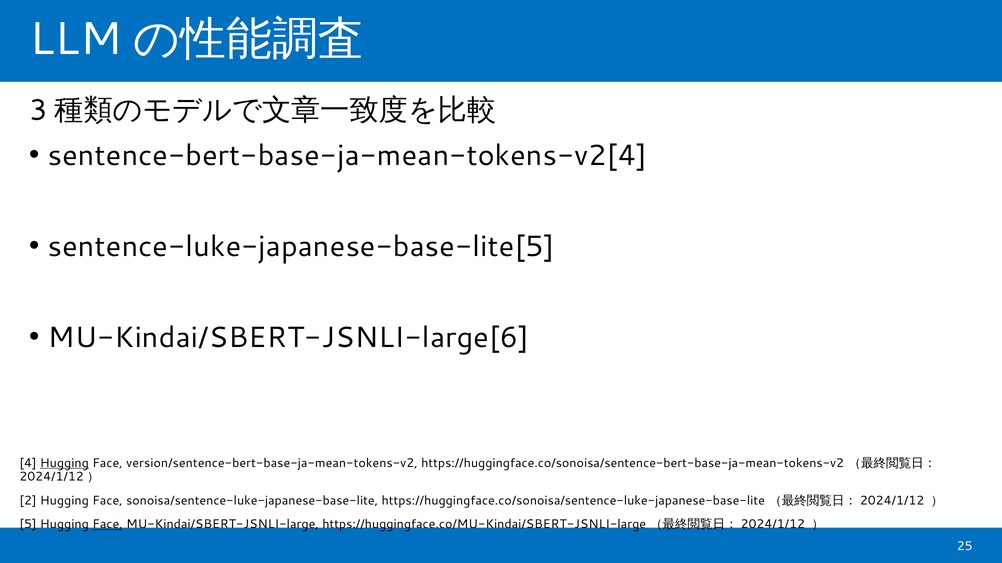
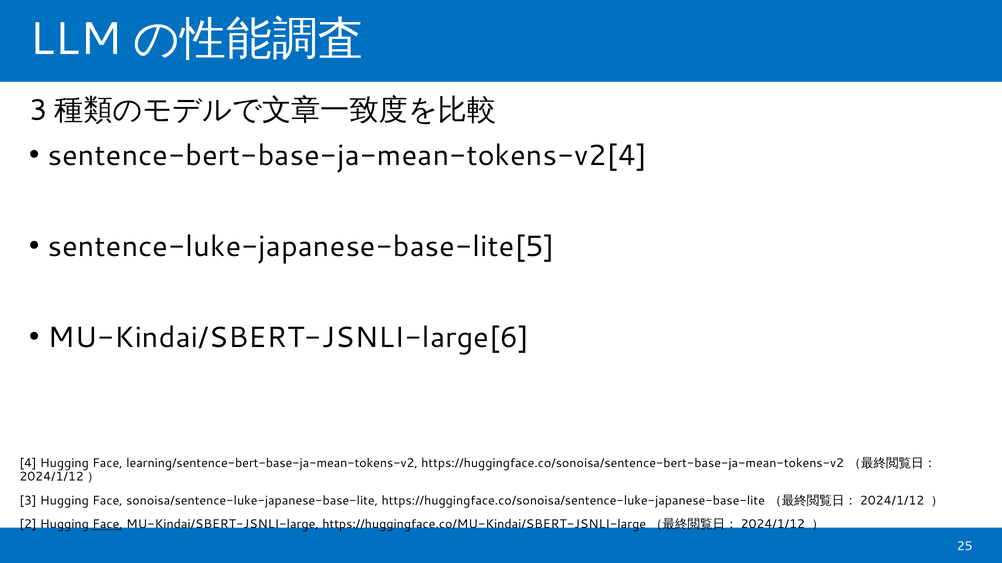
Hugging underline: present -> none (64, 463)
version/sentence-bert-base-ja-mean-tokens-v2: version/sentence-bert-base-ja-mean-tokens-v2 -> learning/sentence-bert-base-ja-mean-tokens-v2 (272, 463)
2: 2 -> 3 (28, 501)
5: 5 -> 2 (28, 525)
